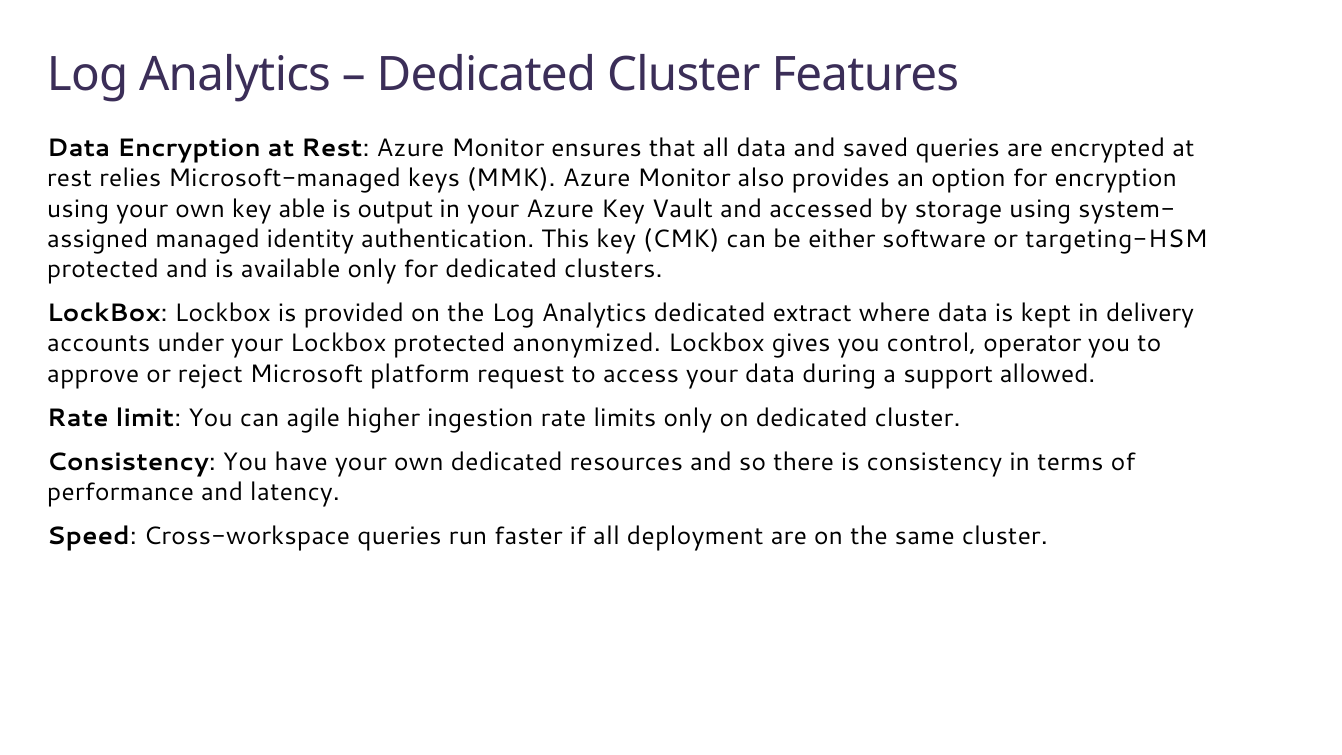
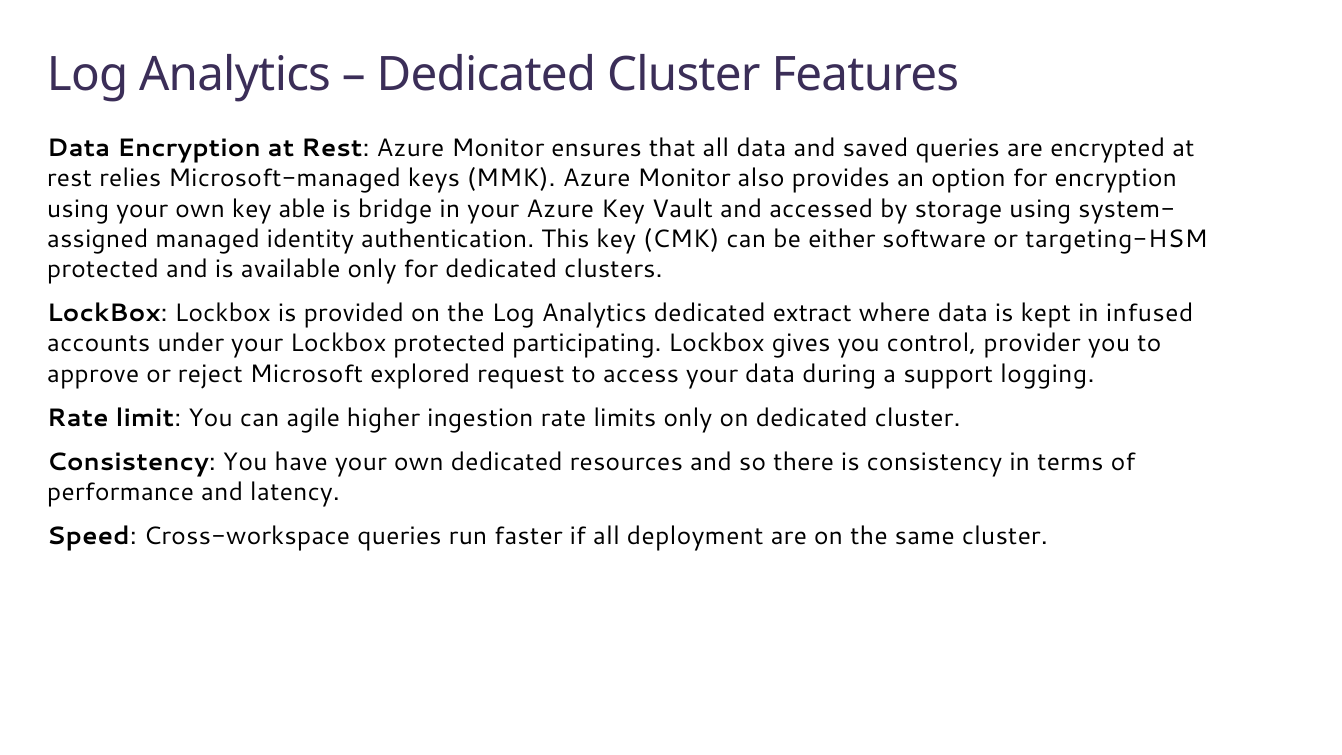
output: output -> bridge (395, 209)
delivery: delivery -> infused (1150, 313)
anonymized: anonymized -> participating (587, 344)
operator: operator -> provider (1032, 344)
platform: platform -> explored (420, 374)
allowed: allowed -> logging (1047, 374)
